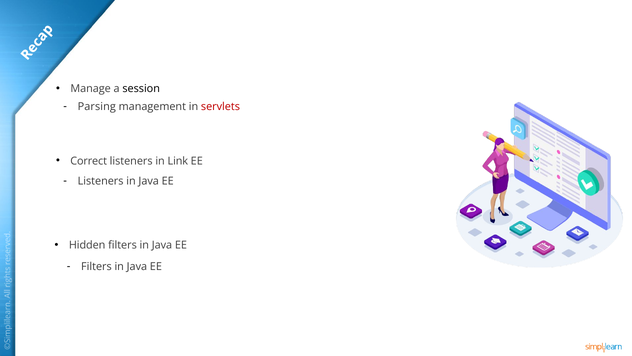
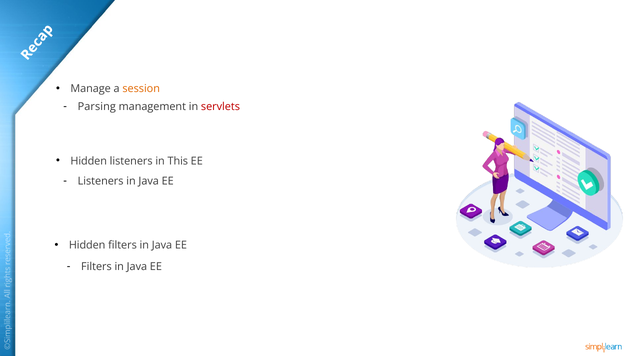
session colour: black -> orange (141, 88)
Correct: Correct -> Hidden (89, 161)
Link: Link -> This (178, 161)
